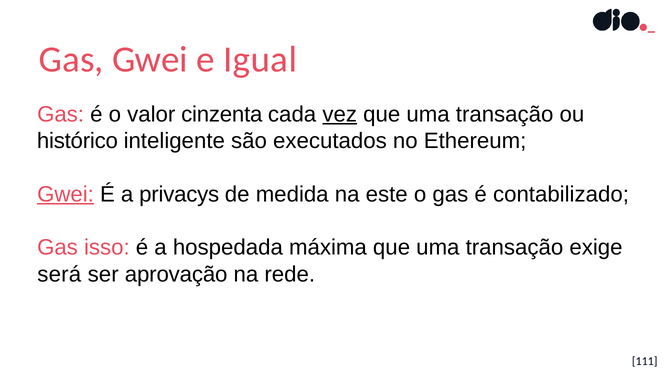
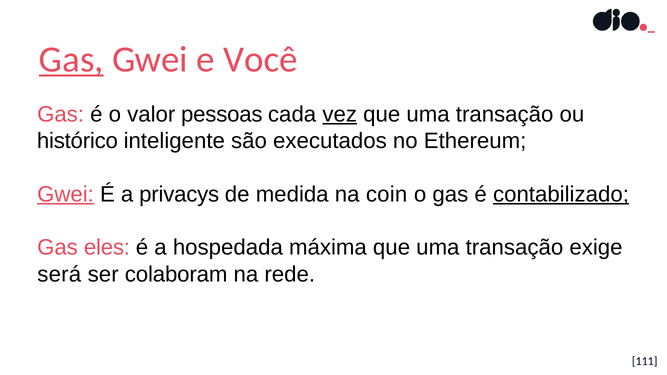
Gas underline: none -> present (71, 60)
Igual: Igual -> Você (260, 60)
cinzenta: cinzenta -> pessoas (222, 114)
este: este -> coin (387, 194)
contabilizado underline: none -> present (561, 194)
isso: isso -> eles (107, 248)
aprovação: aprovação -> colaboram (176, 274)
